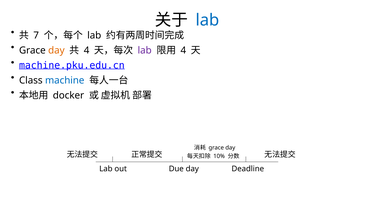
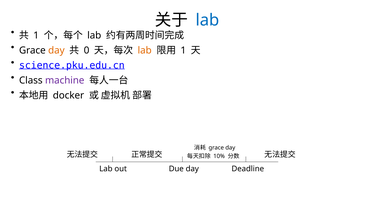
7: 7 -> 1 (36, 35)
4: 4 -> 0 (87, 50)
lab colour: purple -> orange (145, 50)
4: 4 -> 1 (183, 50)
machine.pku.edu.cn: machine.pku.edu.cn -> science.pku.edu.cn (72, 65)
machine colour: blue -> purple (65, 80)
